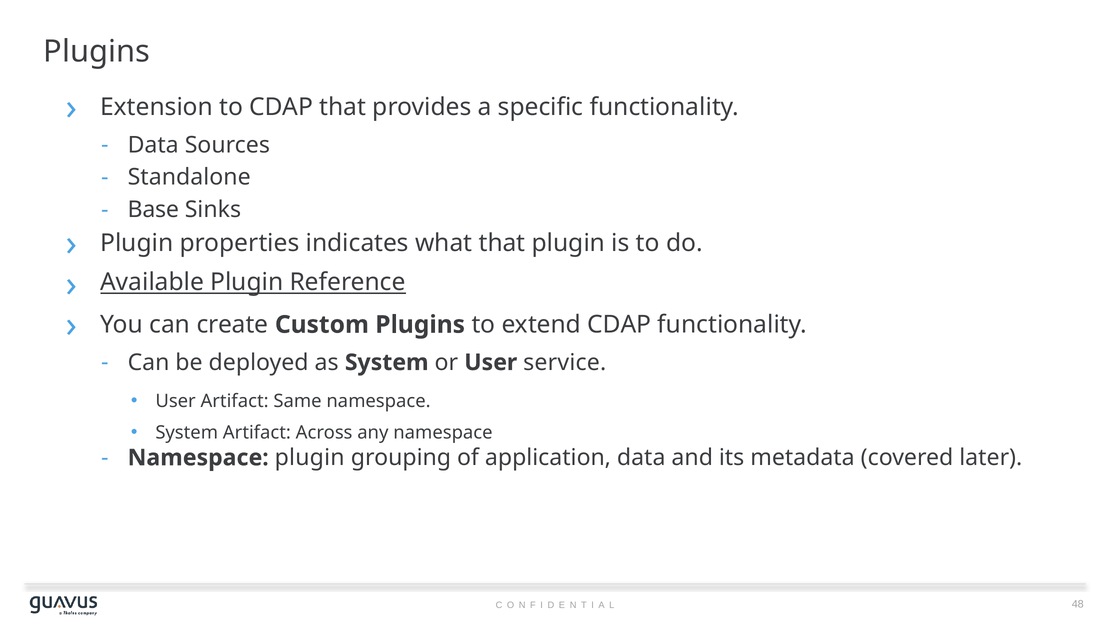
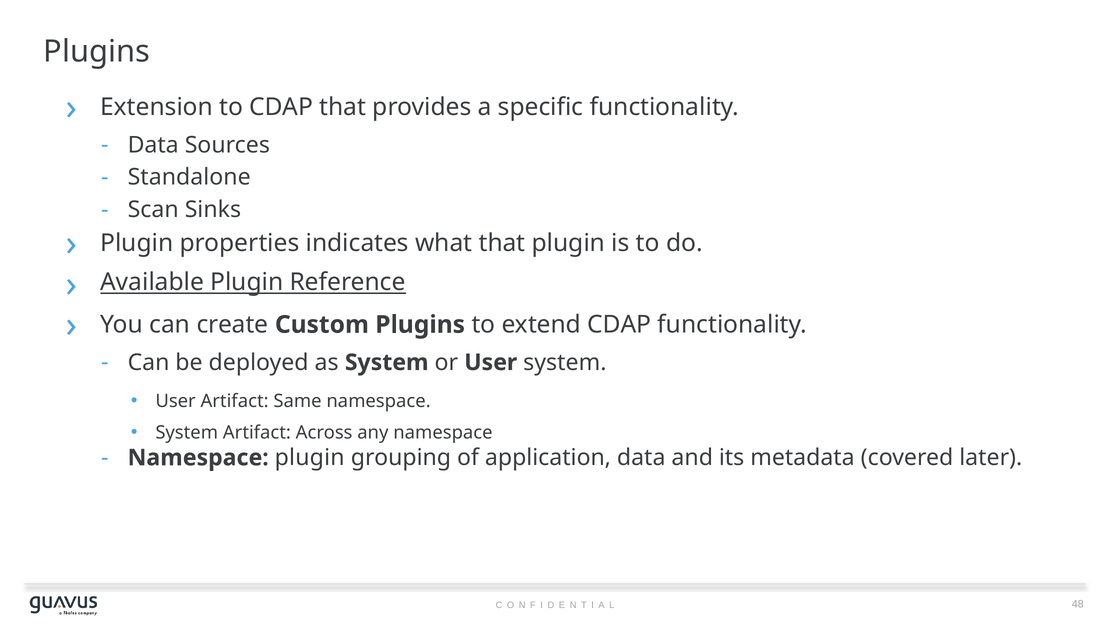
Base: Base -> Scan (153, 210)
User service: service -> system (565, 363)
